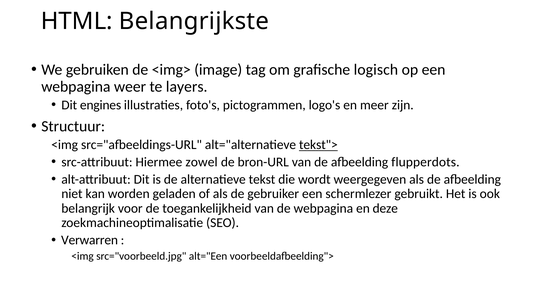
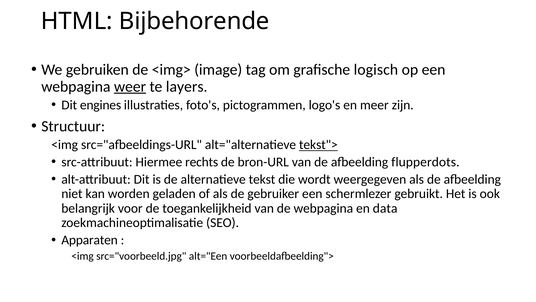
Belangrijkste: Belangrijkste -> Bijbehorende (194, 21)
weer underline: none -> present (130, 86)
zowel: zowel -> rechts (202, 162)
deze: deze -> data (385, 208)
Verwarren: Verwarren -> Apparaten (90, 240)
